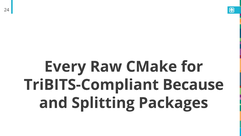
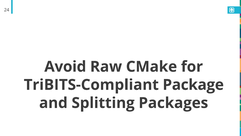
Every: Every -> Avoid (65, 66)
Because: Because -> Package (193, 85)
